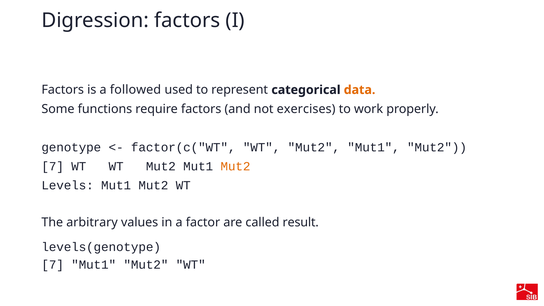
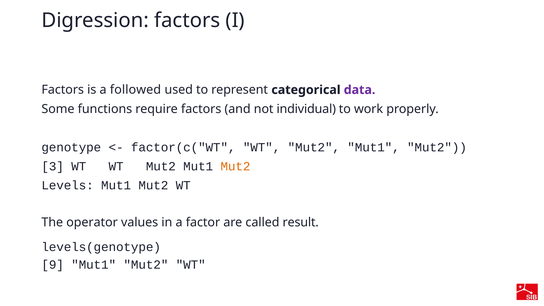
data colour: orange -> purple (360, 90)
exercises: exercises -> individual (306, 109)
7: 7 -> 3 (53, 166)
arbitrary: arbitrary -> operator (92, 223)
7: 7 -> 9 (53, 265)
